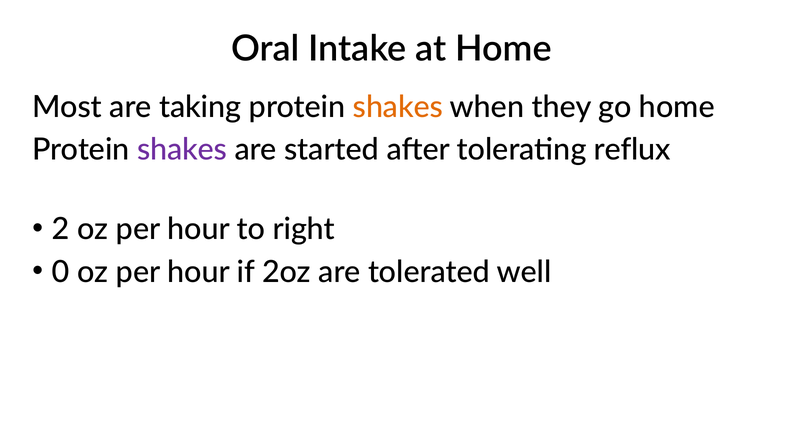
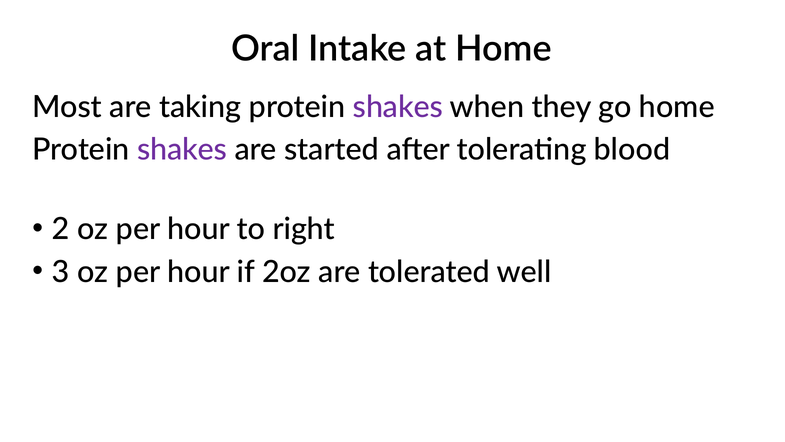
shakes colour: orange -> purple (398, 107)
reflux: reflux -> blood (632, 150)
0: 0 -> 3 (61, 272)
